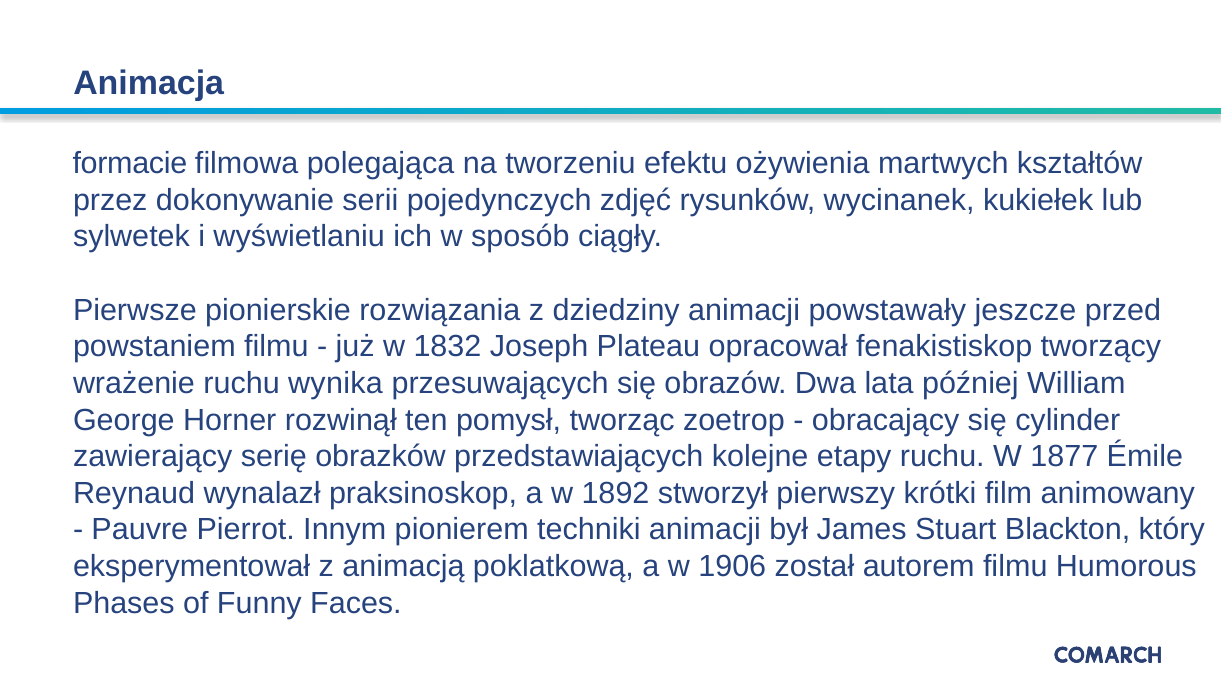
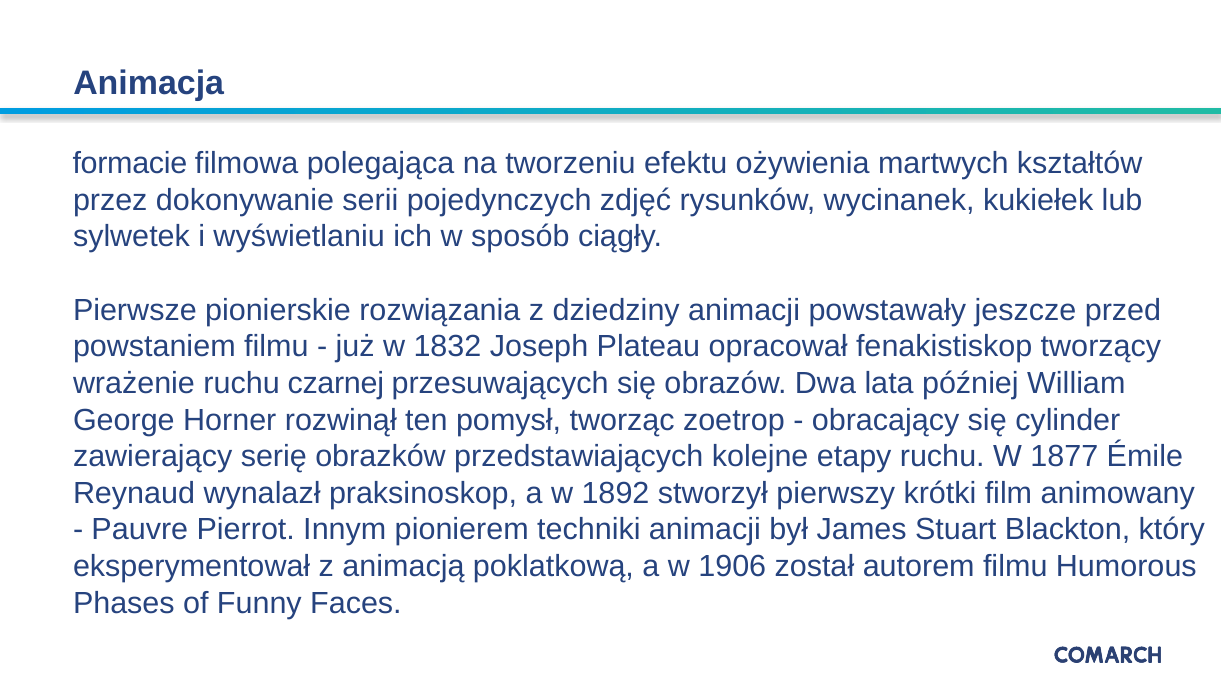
wynika: wynika -> czarnej (336, 383)
